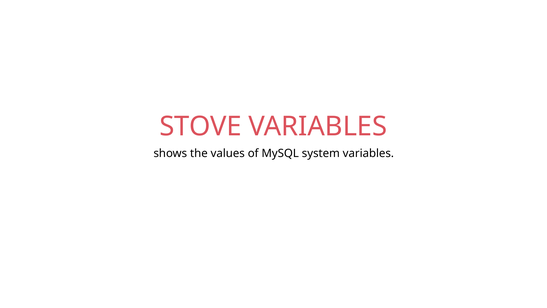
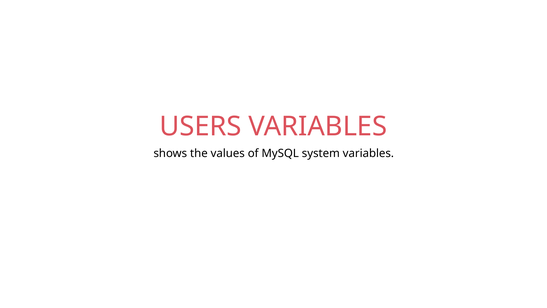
STOVE: STOVE -> USERS (201, 126)
